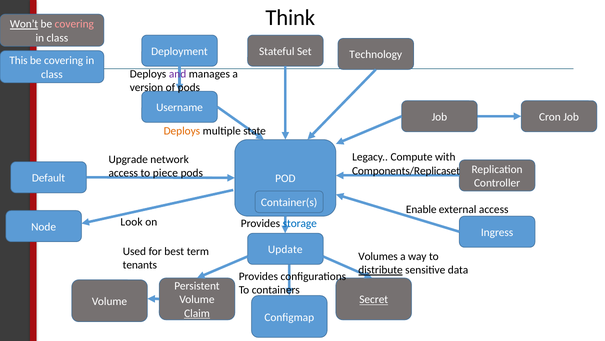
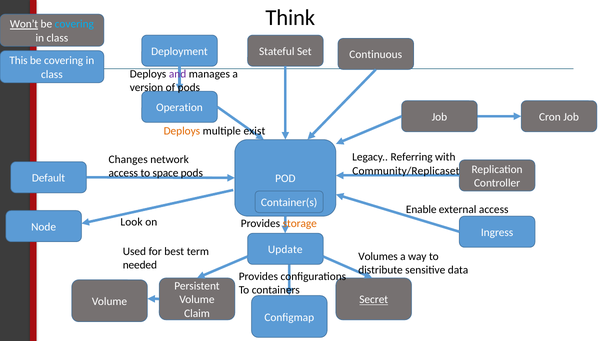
covering colour: pink -> light blue (74, 24)
Technology: Technology -> Continuous (376, 55)
Username: Username -> Operation (179, 107)
state: state -> exist (254, 131)
Compute: Compute -> Referring (412, 157)
Upgrade: Upgrade -> Changes (128, 159)
Components/Replicaset: Components/Replicaset -> Community/Replicaset (406, 170)
piece: piece -> space (166, 173)
storage colour: blue -> orange (300, 223)
tenants: tenants -> needed (140, 265)
distribute underline: present -> none (381, 270)
Claim underline: present -> none (197, 313)
